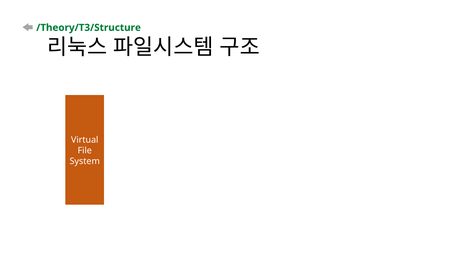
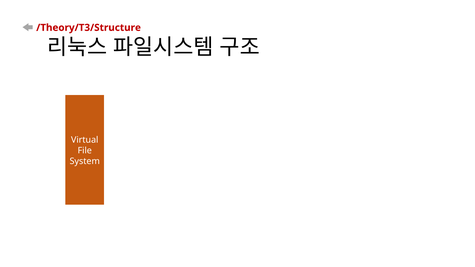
/Theory/T3/Structure colour: green -> red (89, 28)
